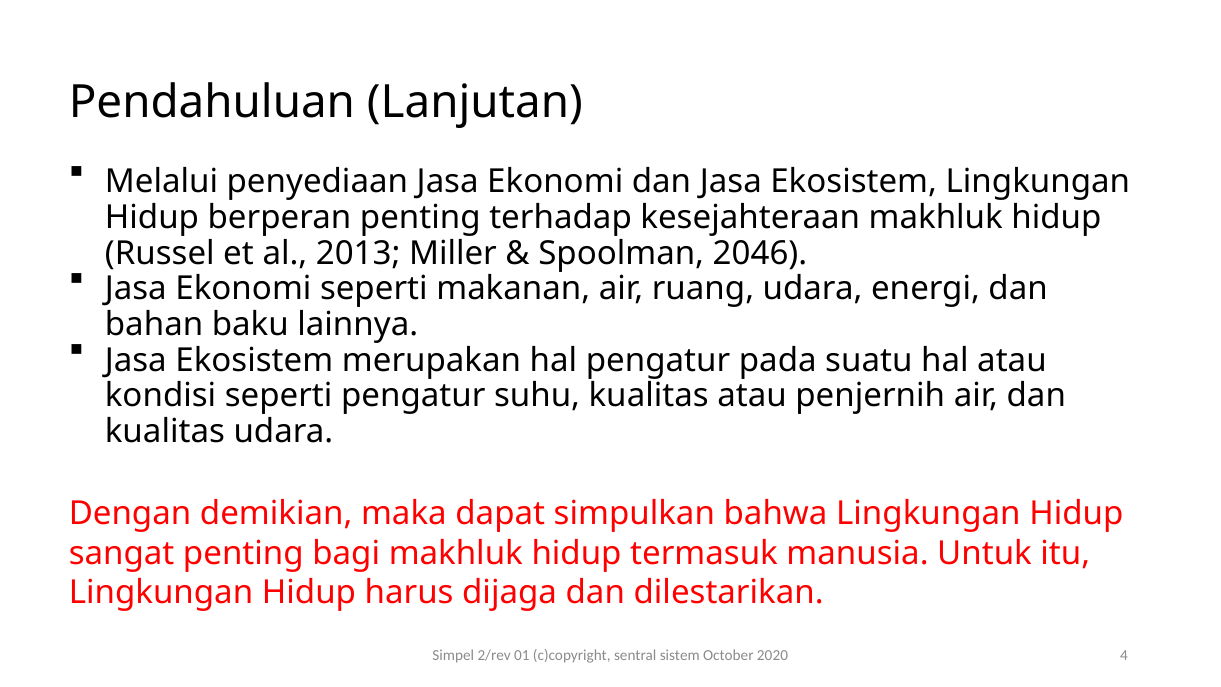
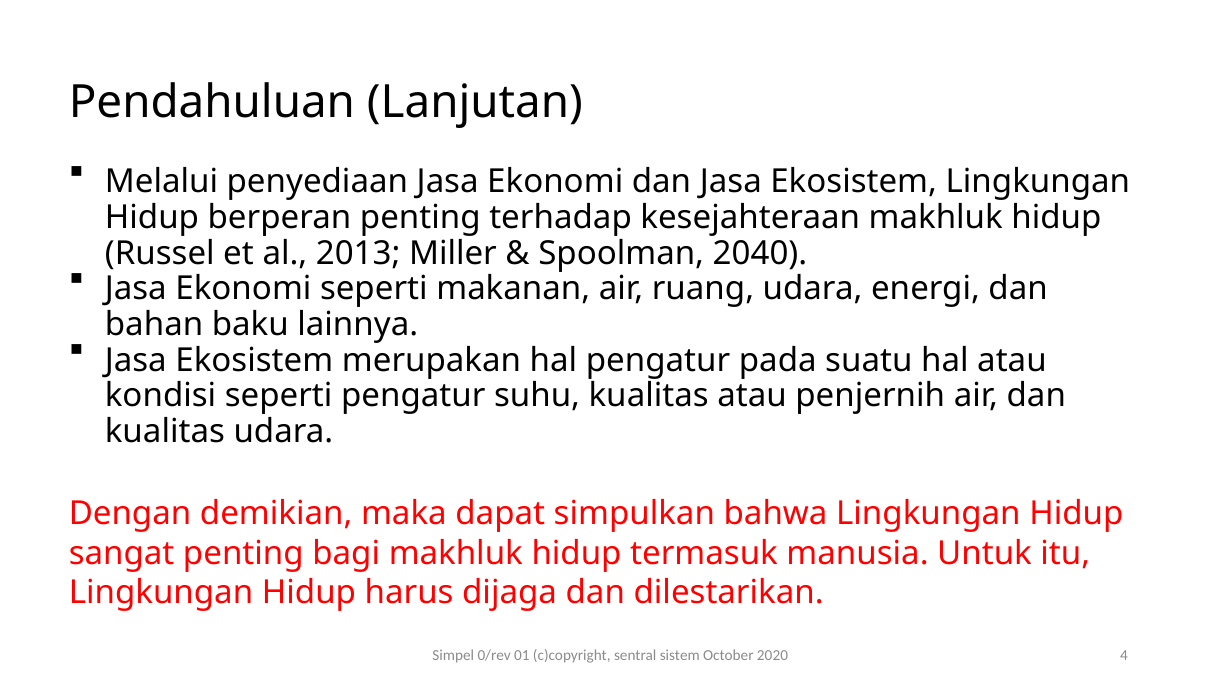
2046: 2046 -> 2040 (760, 253)
2/rev: 2/rev -> 0/rev (494, 656)
